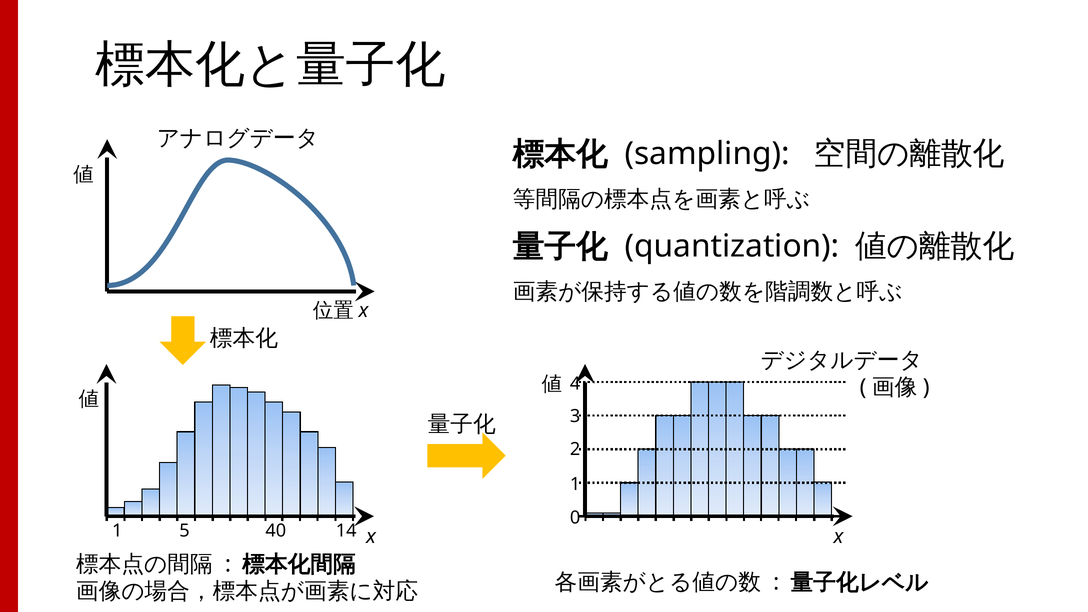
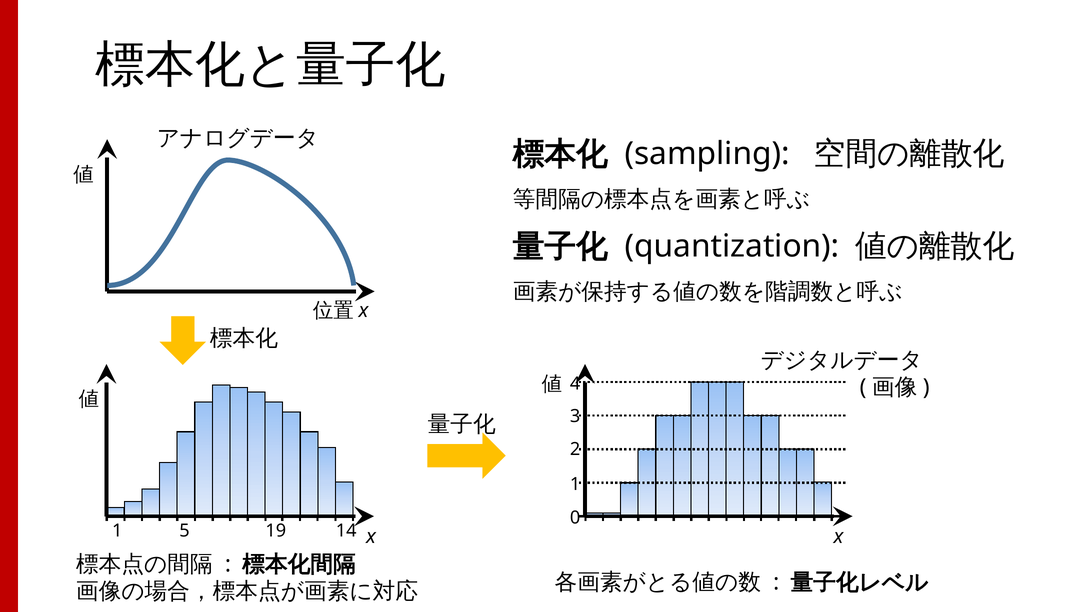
40: 40 -> 19 (276, 531)
